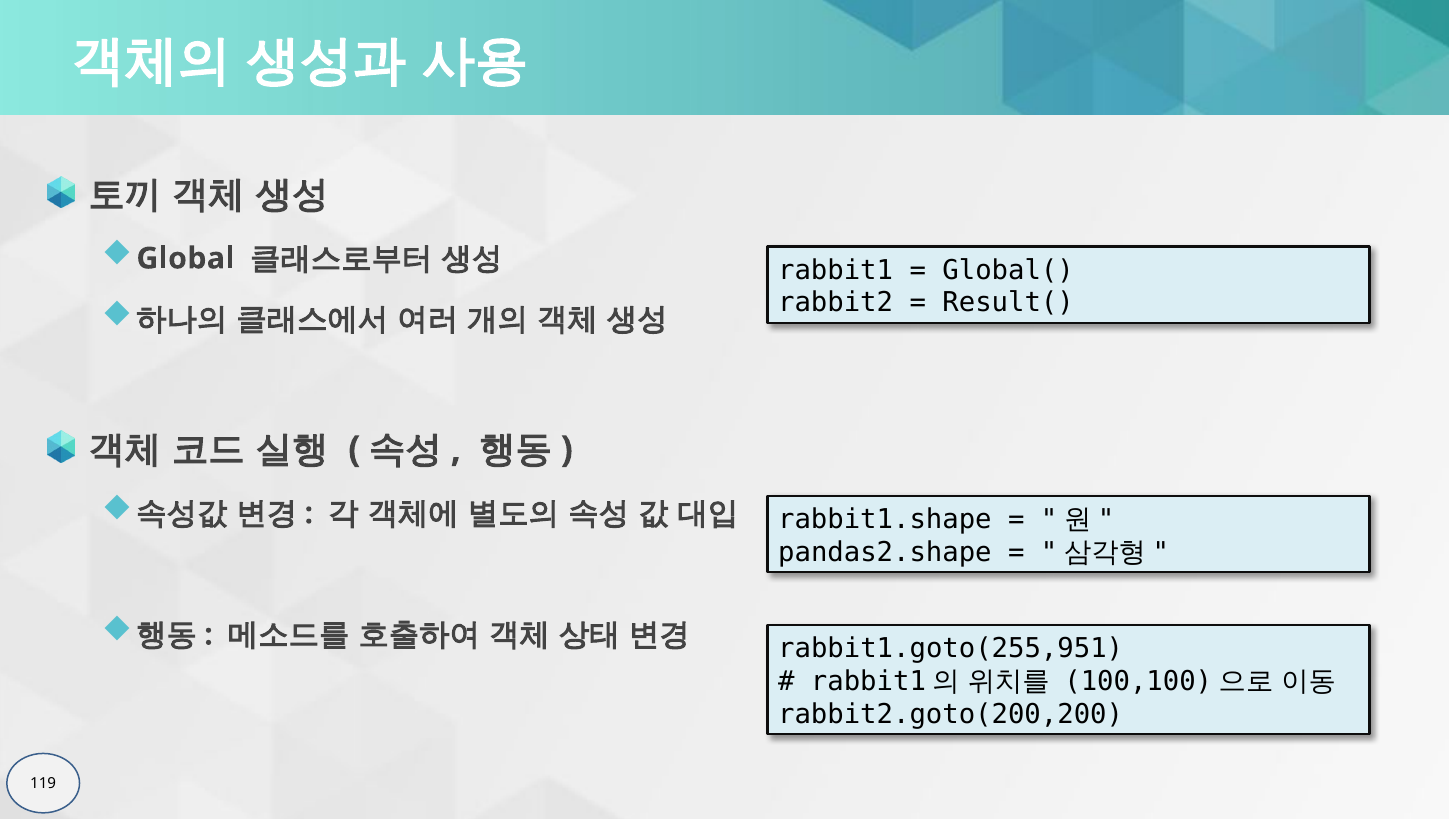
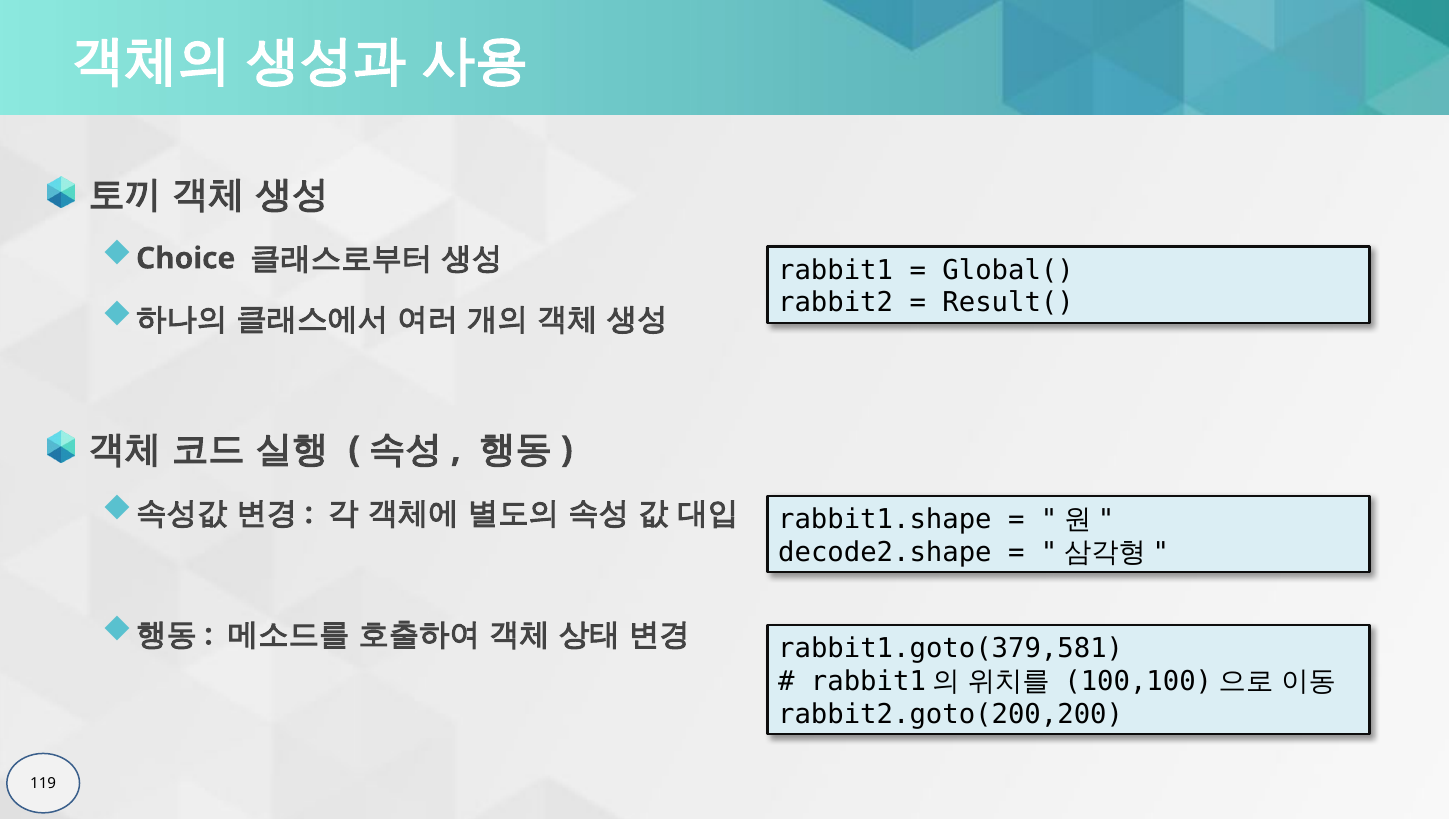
Global: Global -> Choice (186, 258)
pandas2.shape: pandas2.shape -> decode2.shape (885, 552)
rabbit1.goto(255,951: rabbit1.goto(255,951 -> rabbit1.goto(379,581 (951, 649)
